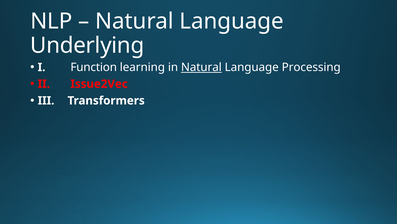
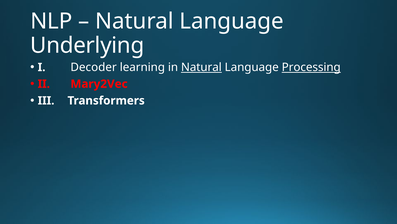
Function: Function -> Decoder (94, 67)
Processing underline: none -> present (311, 67)
Issue2Vec: Issue2Vec -> Mary2Vec (99, 84)
